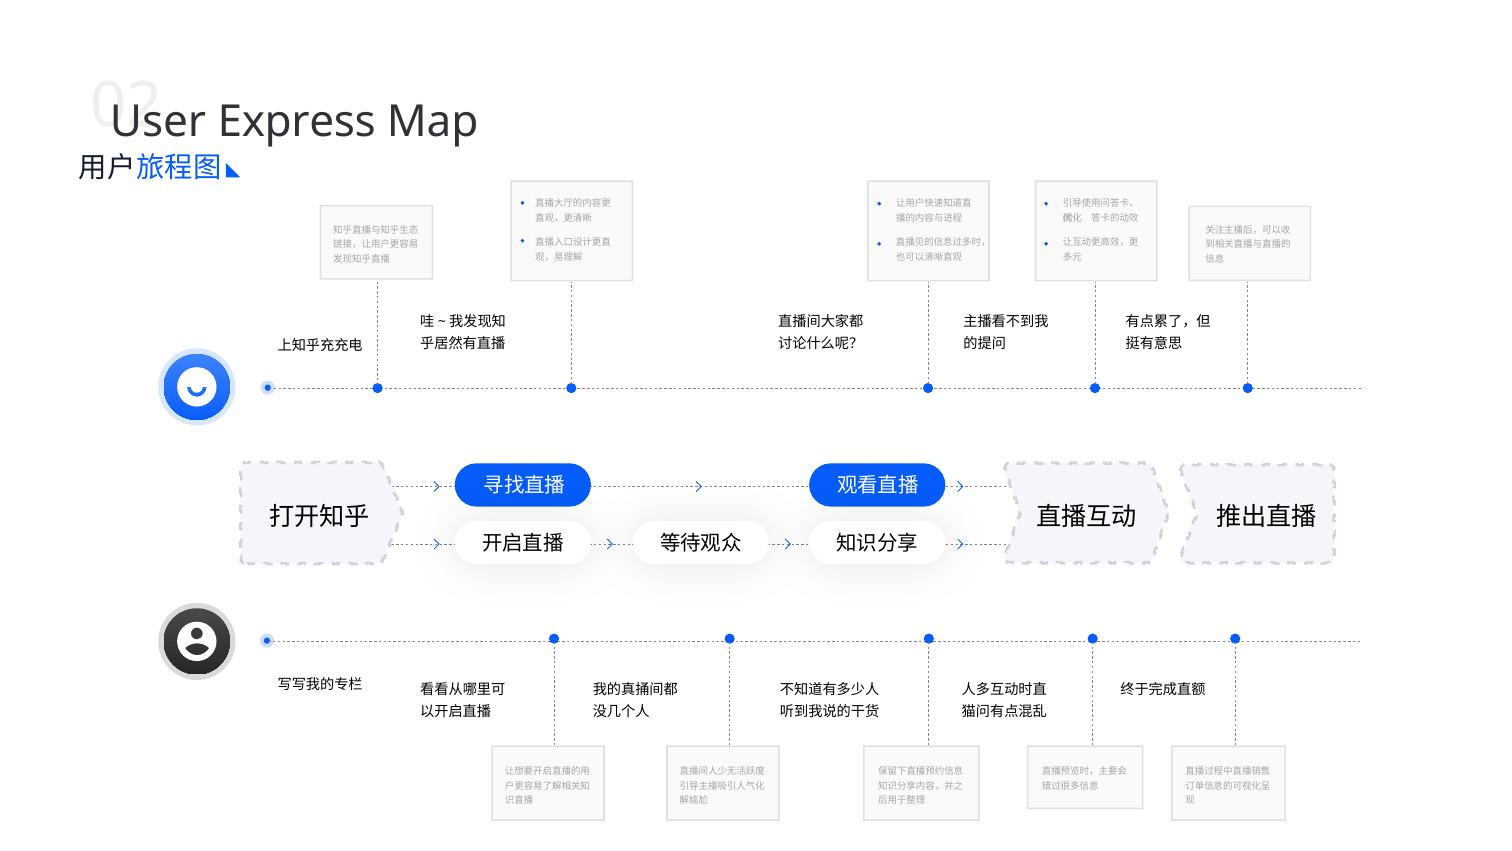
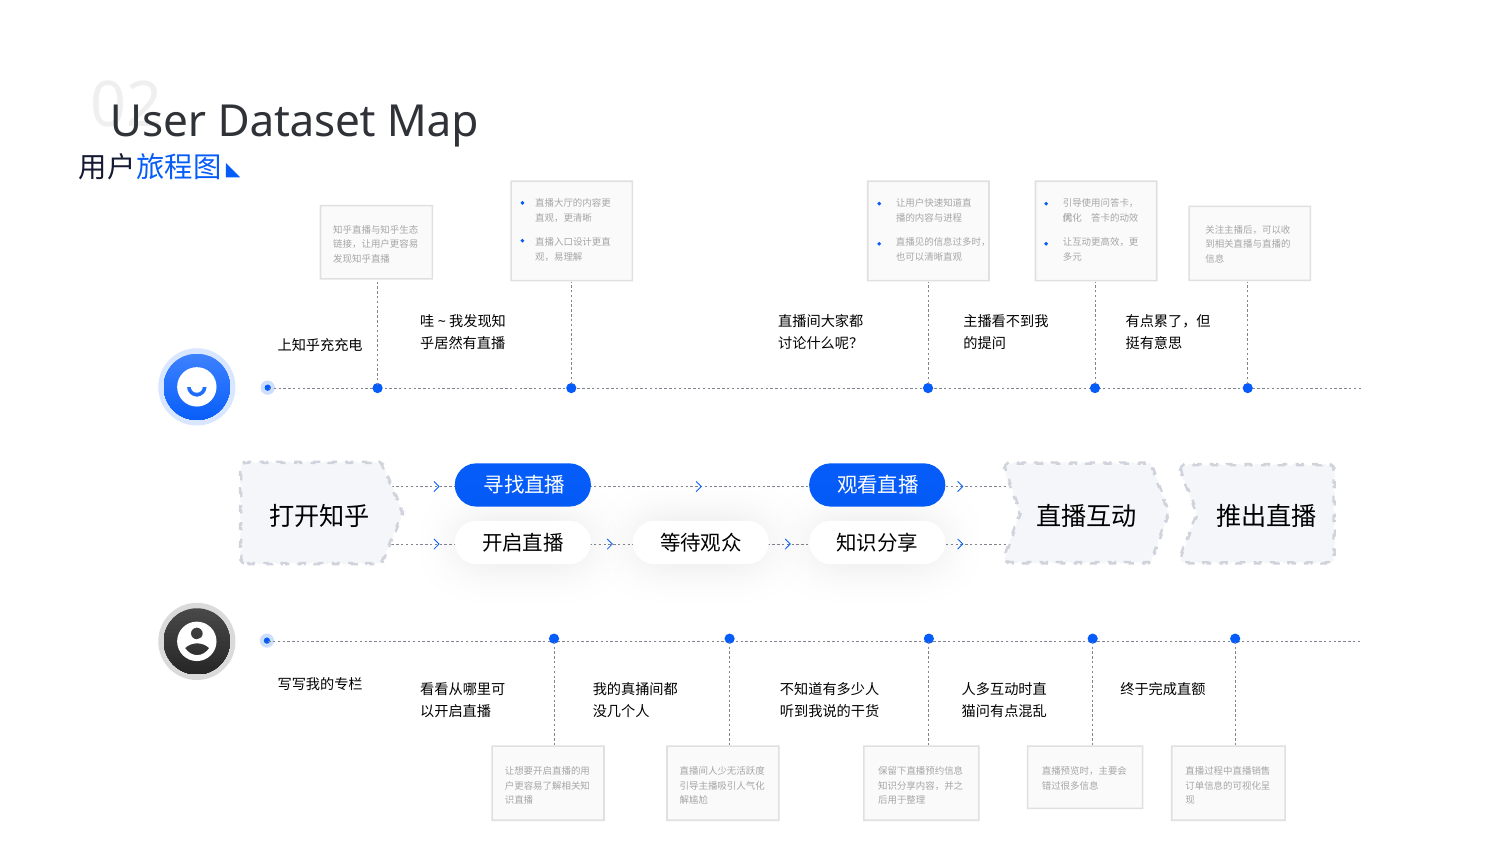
Express: Express -> Dataset (297, 121)
